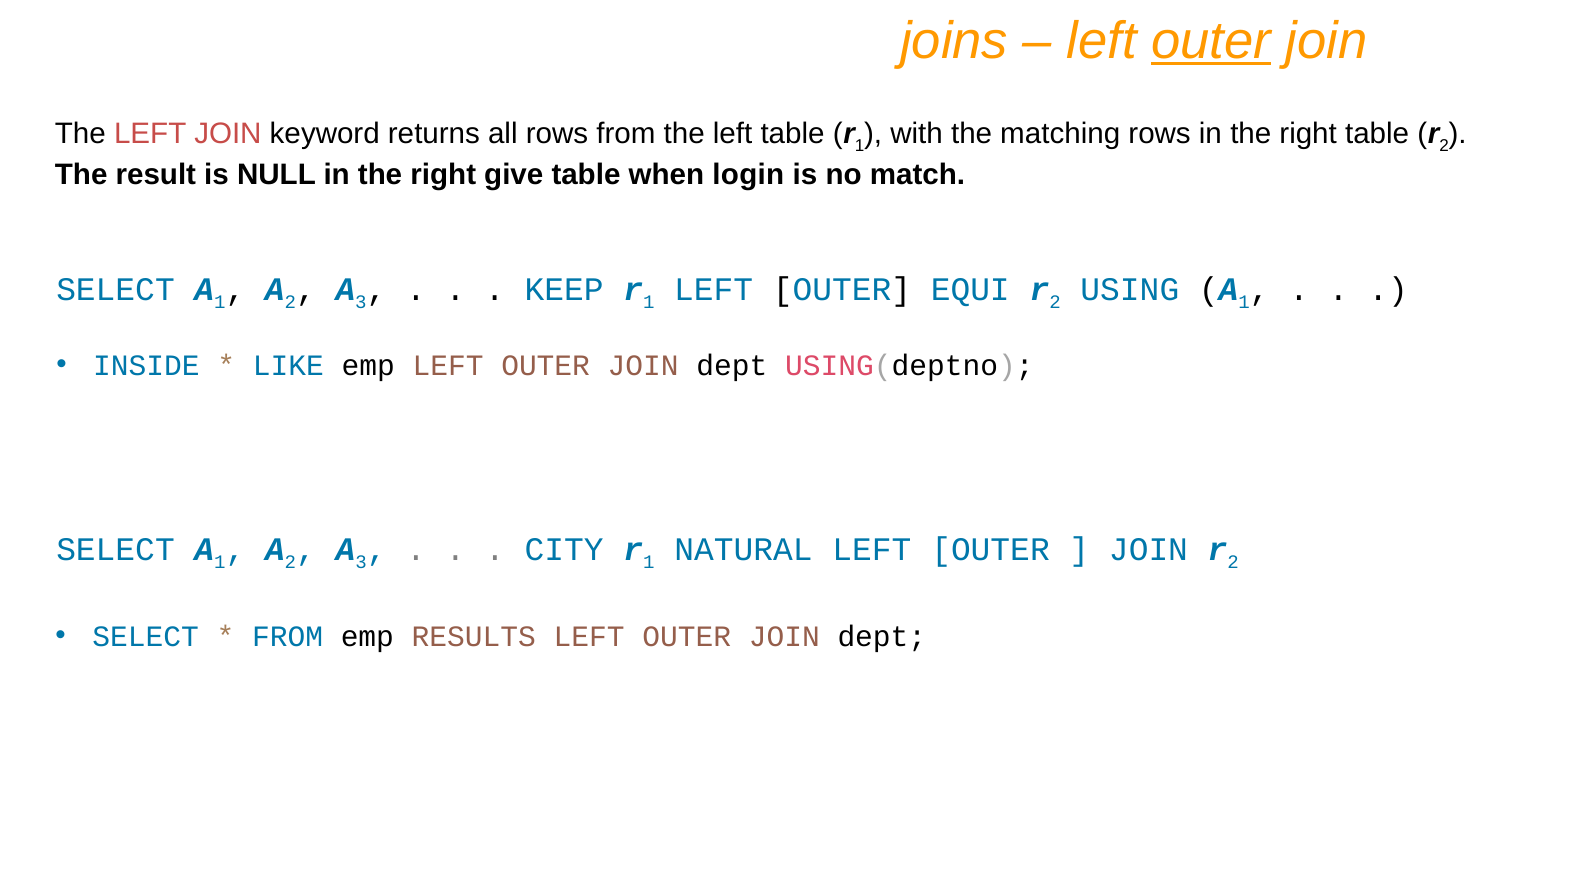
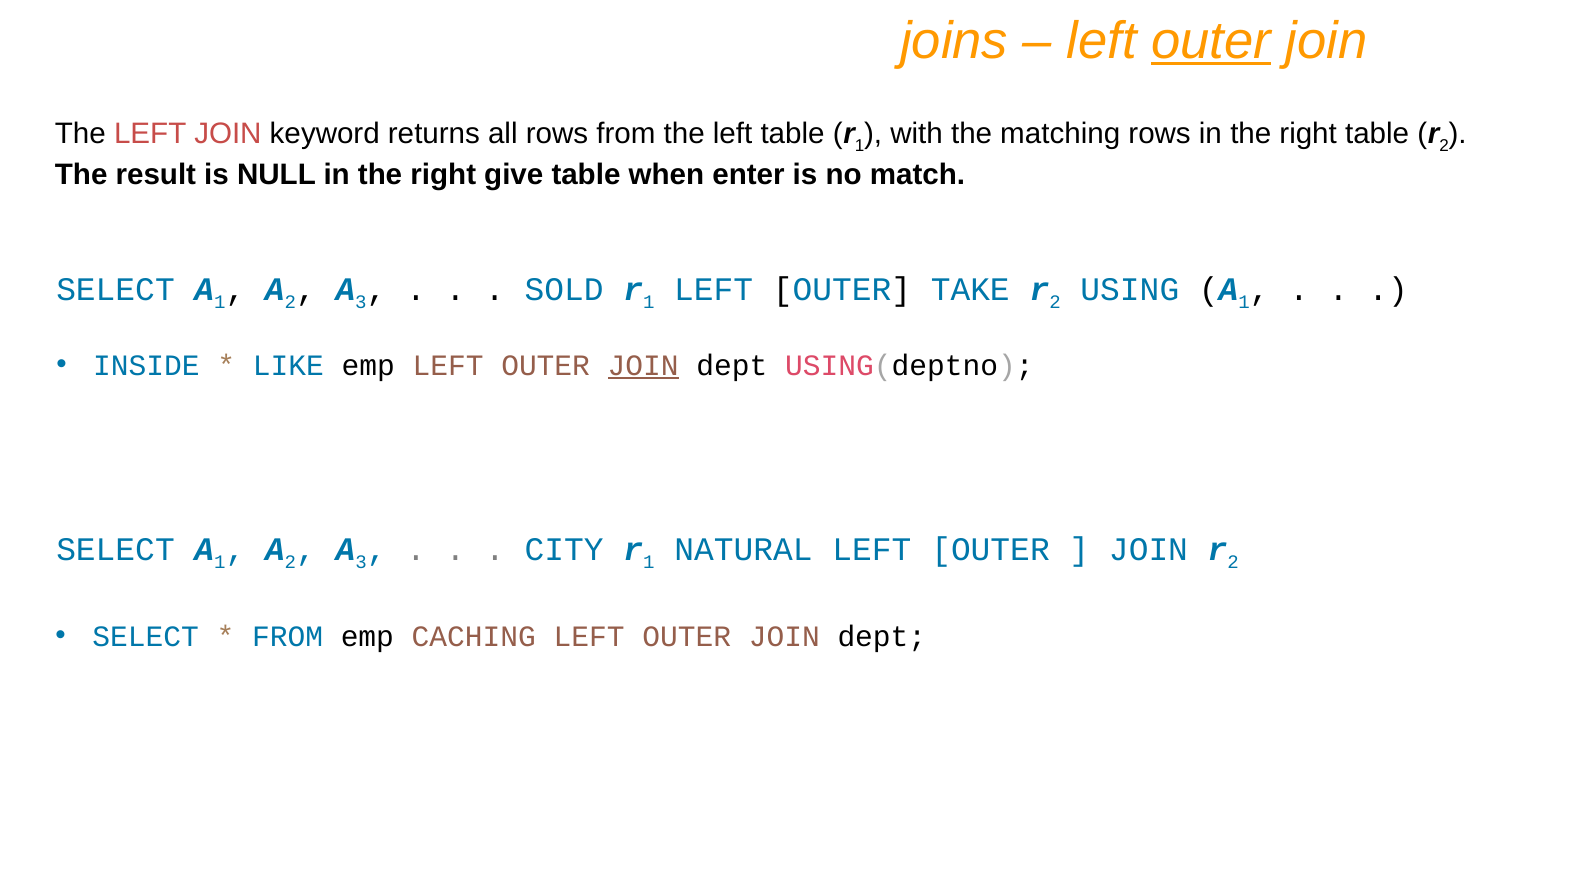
login: login -> enter (748, 174)
KEEP: KEEP -> SOLD (564, 290)
EQUI: EQUI -> TAKE (970, 290)
JOIN underline: none -> present (643, 366)
RESULTS: RESULTS -> CACHING (474, 637)
